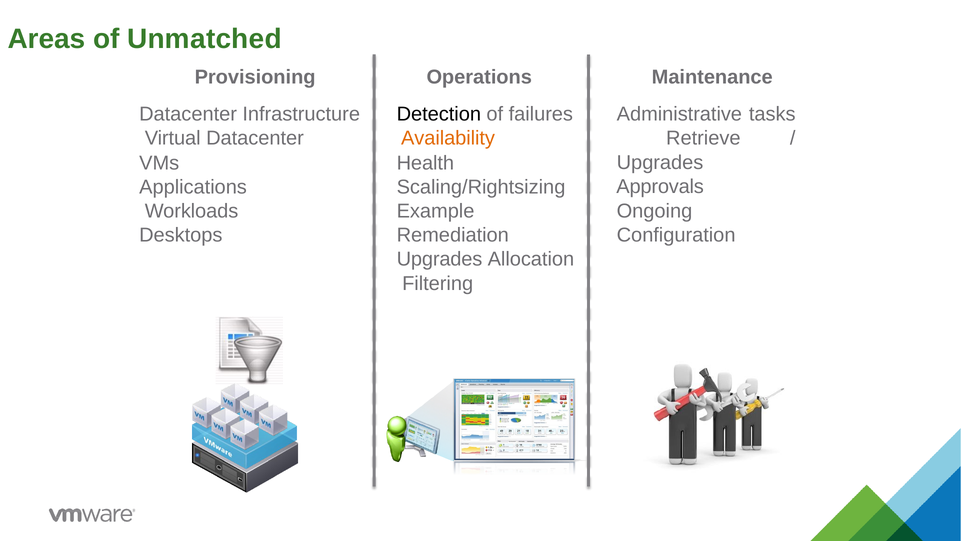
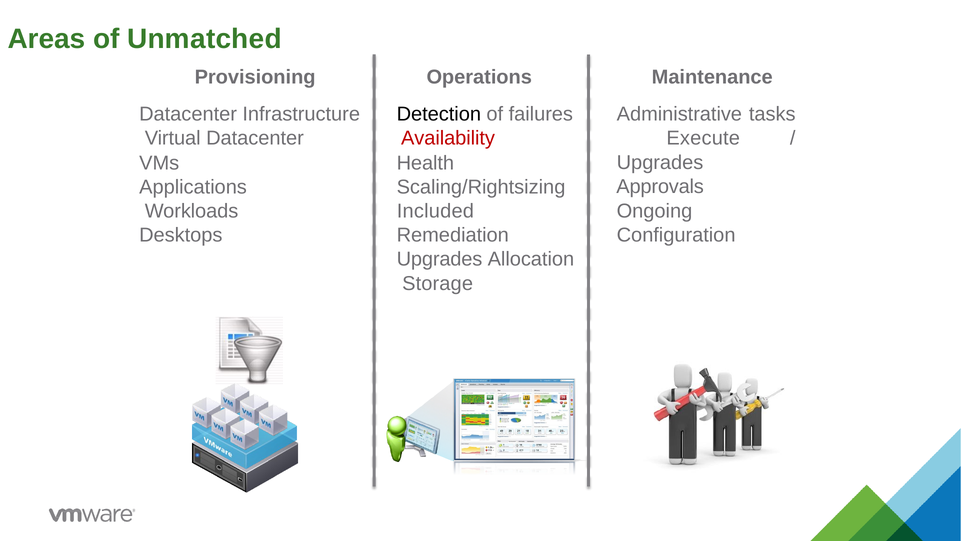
Availability colour: orange -> red (448, 138)
Retrieve: Retrieve -> Execute (703, 138)
Example: Example -> Included (435, 211)
Filtering: Filtering -> Storage (438, 283)
